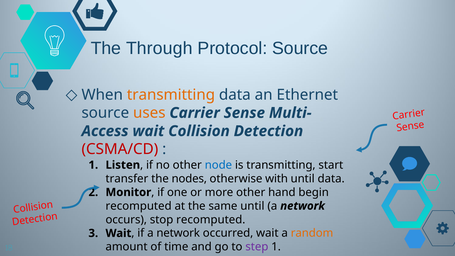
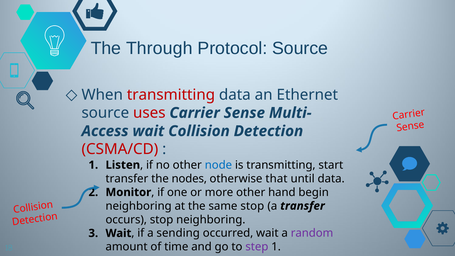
transmitting colour: orange -> red (171, 95)
uses colour: orange -> red (149, 113)
with: with -> that (276, 179)
recomputed: recomputed -> neighboring (139, 206)
same until: until -> stop (252, 206)
network: network -> transfer (303, 206)
stop recomputed: recomputed -> neighboring (211, 220)
if a network: network -> sending (178, 233)
random colour: orange -> purple (312, 233)
